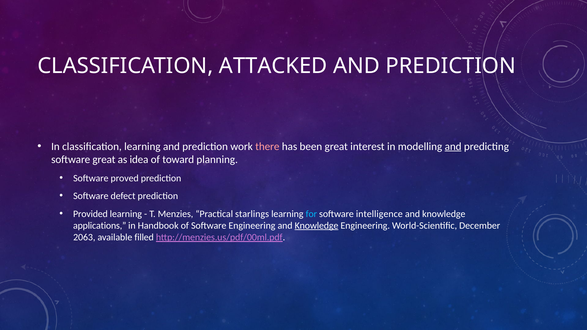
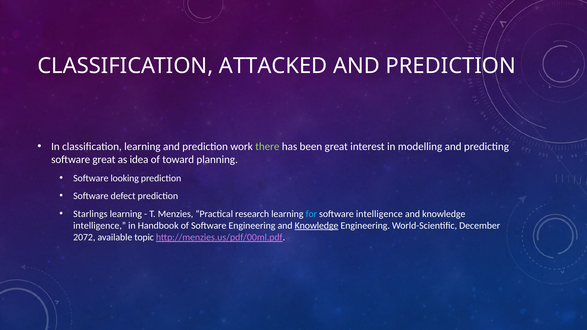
there colour: pink -> light green (267, 147)
and underline: present -> none (453, 147)
proved: proved -> looking (125, 178)
Provided: Provided -> Starlings (90, 214)
starlings: starlings -> research (252, 214)
applications: applications -> intelligence (100, 226)
2063: 2063 -> 2072 (84, 237)
filled: filled -> topic (144, 237)
